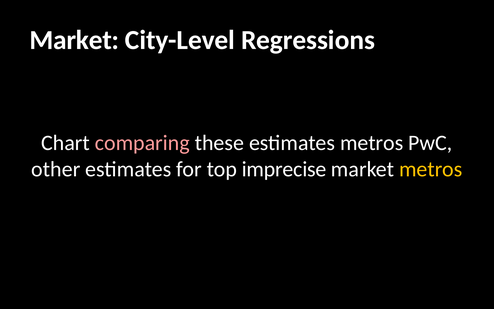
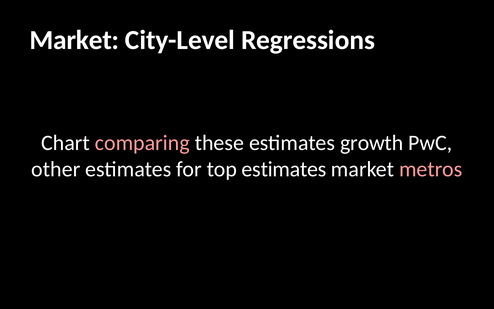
estimates metros: metros -> growth (372, 143)
top imprecise: imprecise -> estimates (284, 169)
metros colour: yellow -> pink (431, 169)
